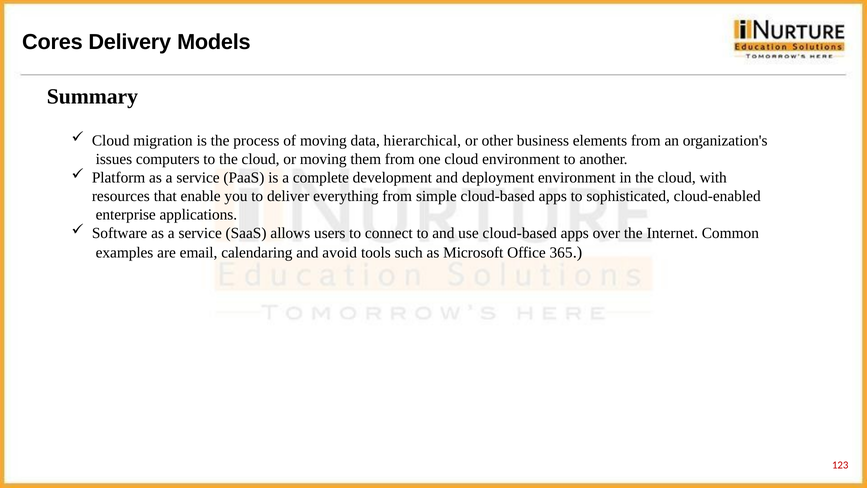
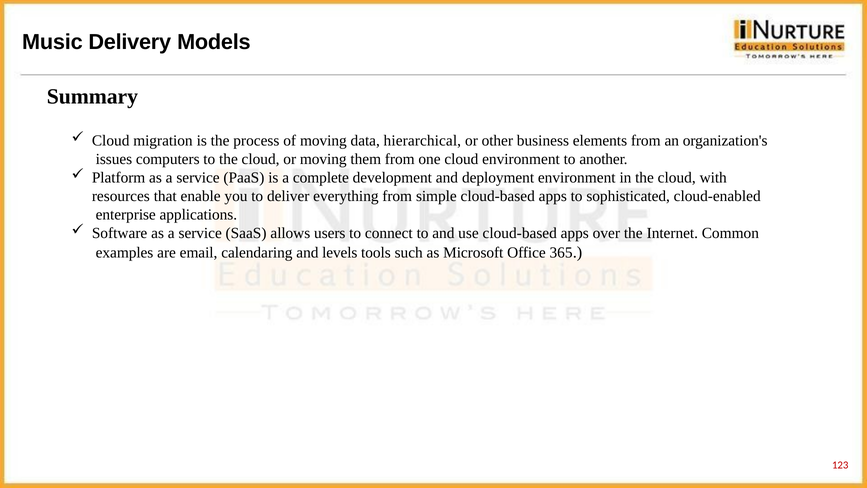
Cores: Cores -> Music (52, 42)
avoid: avoid -> levels (340, 252)
